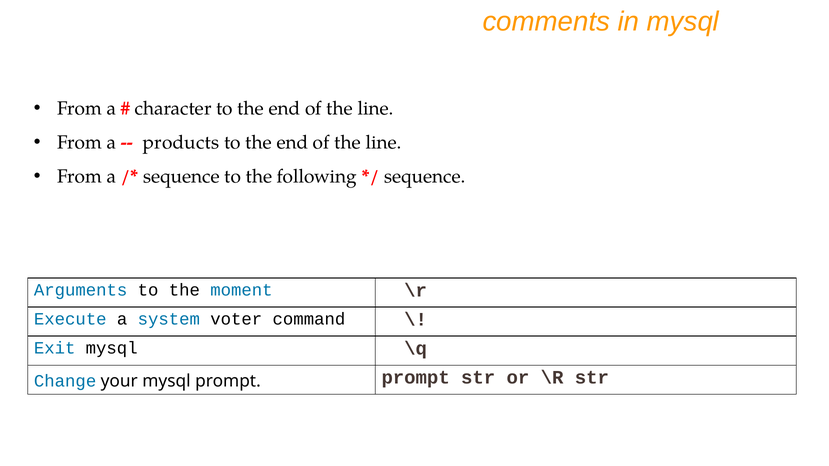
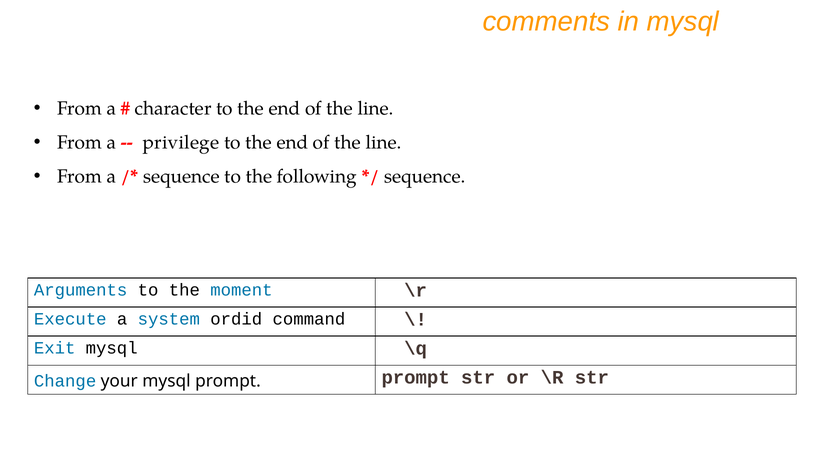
products: products -> privilege (181, 143)
voter: voter -> ordid (236, 319)
